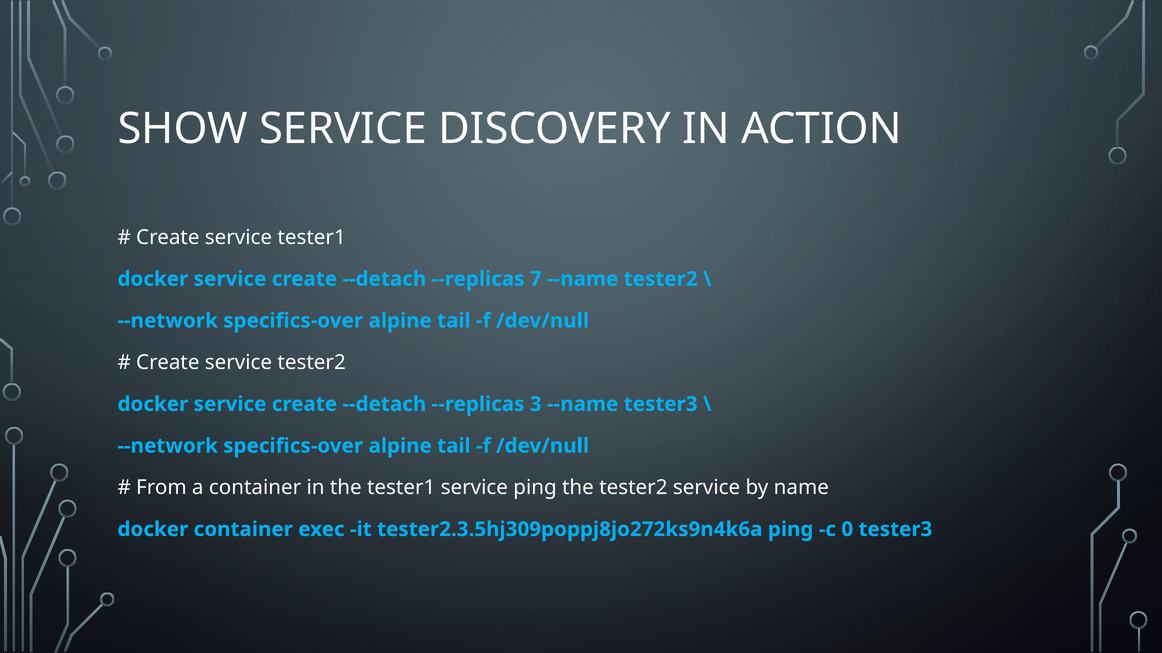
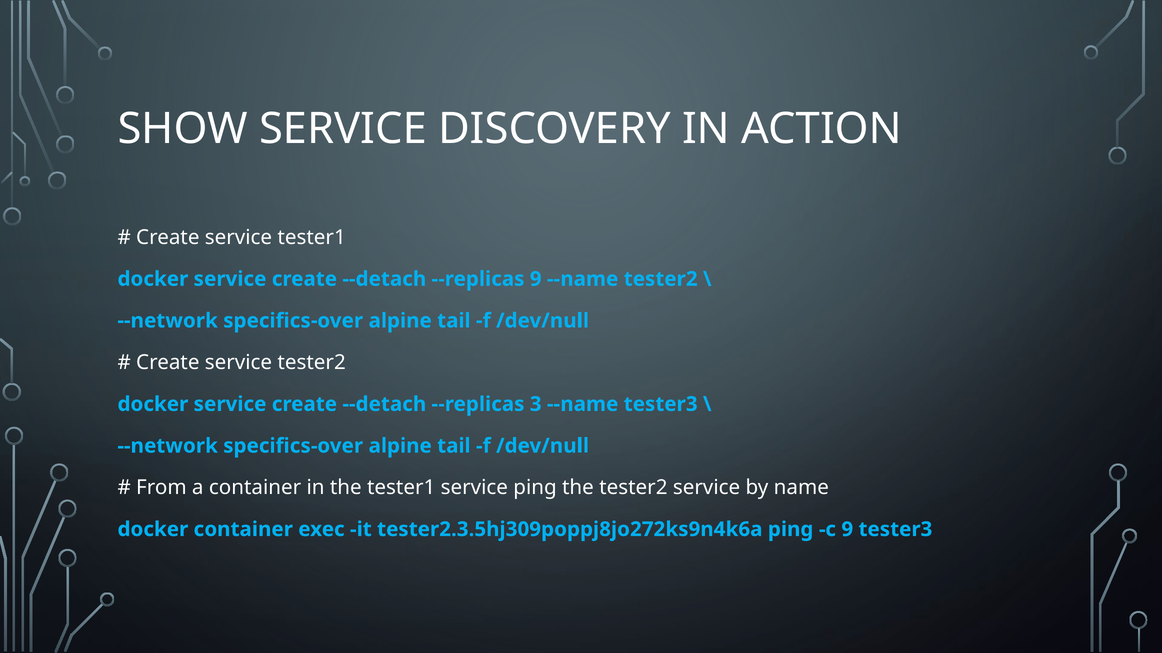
--replicas 7: 7 -> 9 (536, 279)
c 0: 0 -> 9 (847, 530)
